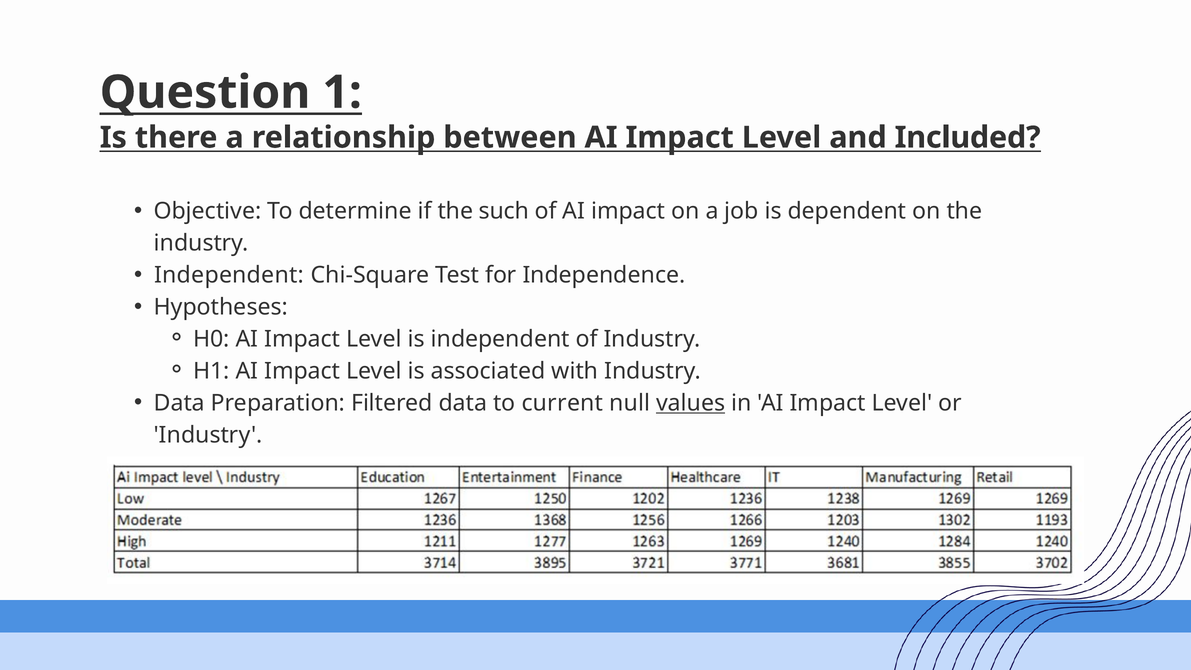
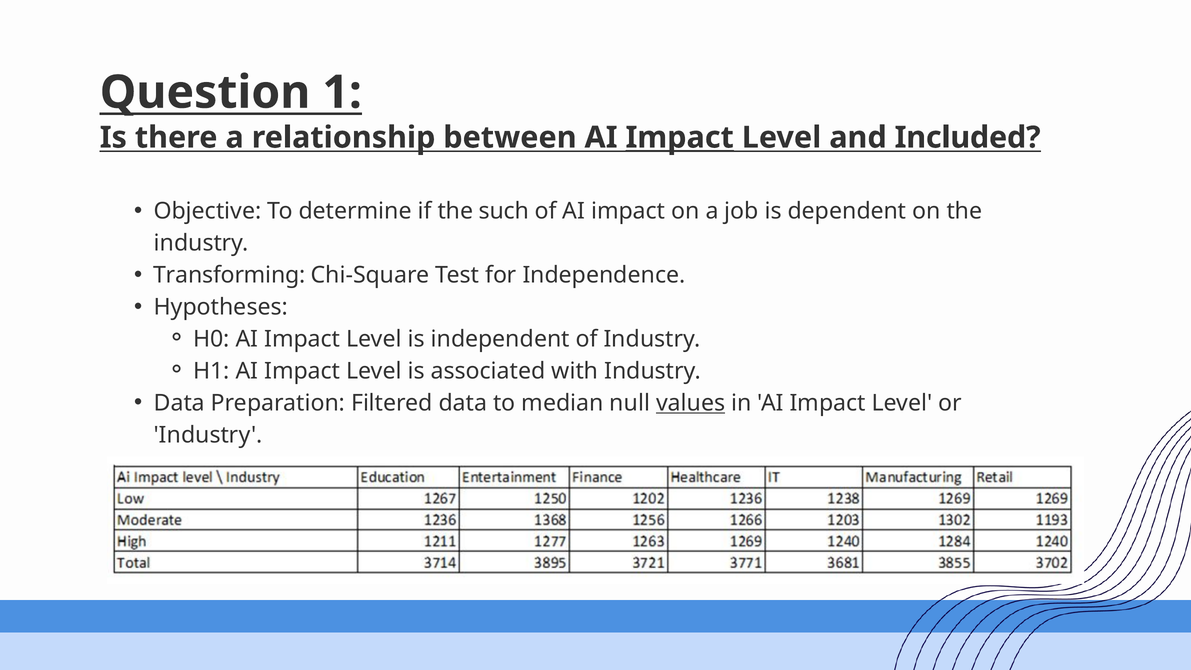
Impact underline: none -> present (680, 138)
Independent: Independent -> Transforming (229, 275)
current: current -> median (563, 403)
